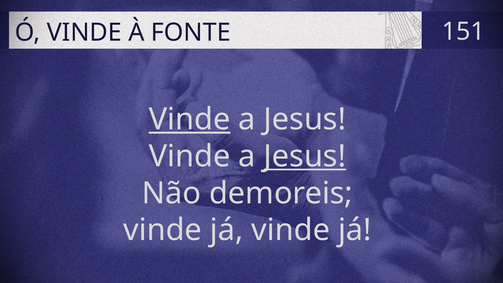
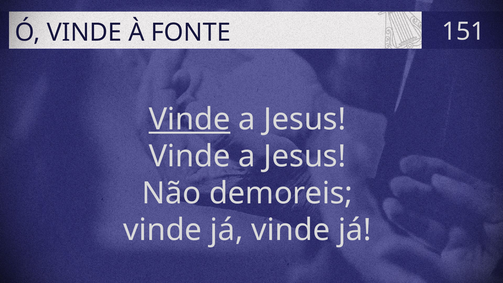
Jesus underline: present -> none (305, 156)
